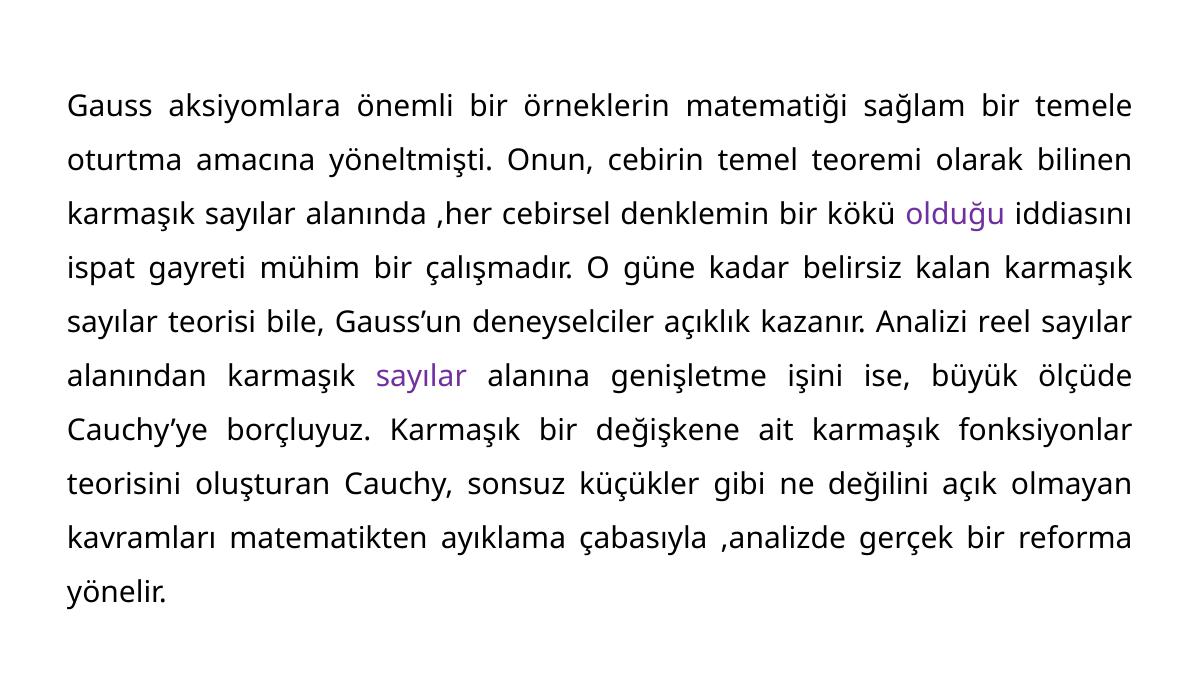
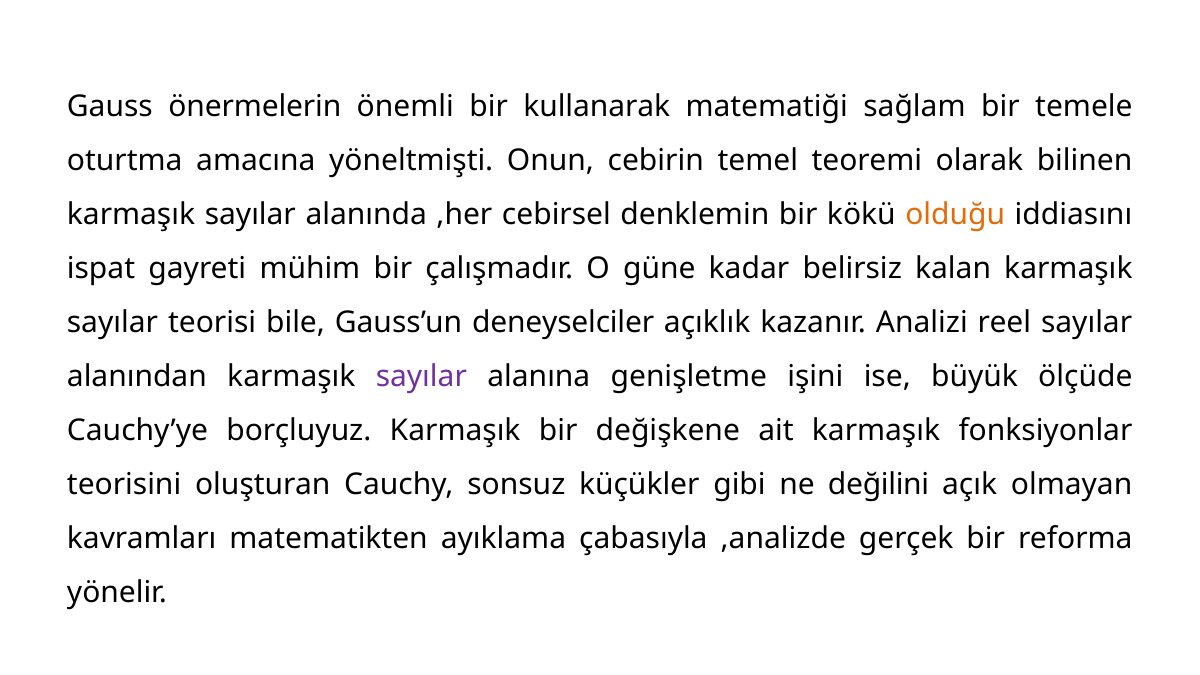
aksiyomlara: aksiyomlara -> önermelerin (255, 106)
örneklerin: örneklerin -> kullanarak (597, 106)
olduğu colour: purple -> orange (955, 214)
